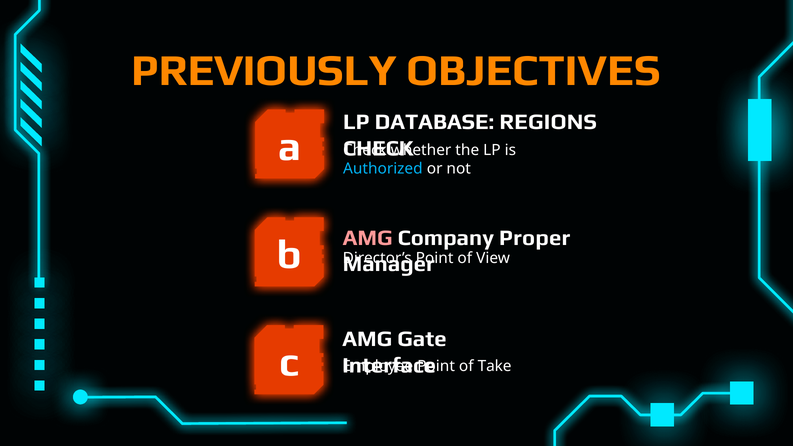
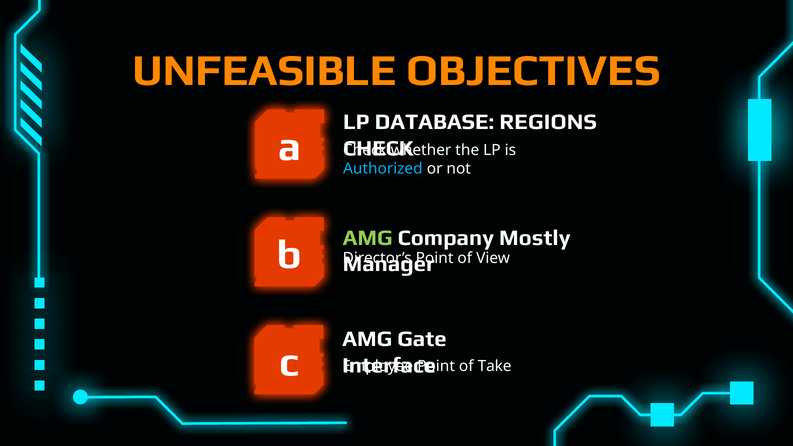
PREVIOUSLY: PREVIOUSLY -> UNFEASIBLE (264, 71)
AMG colour: pink -> light green (368, 238)
Proper: Proper -> Mostly (535, 238)
